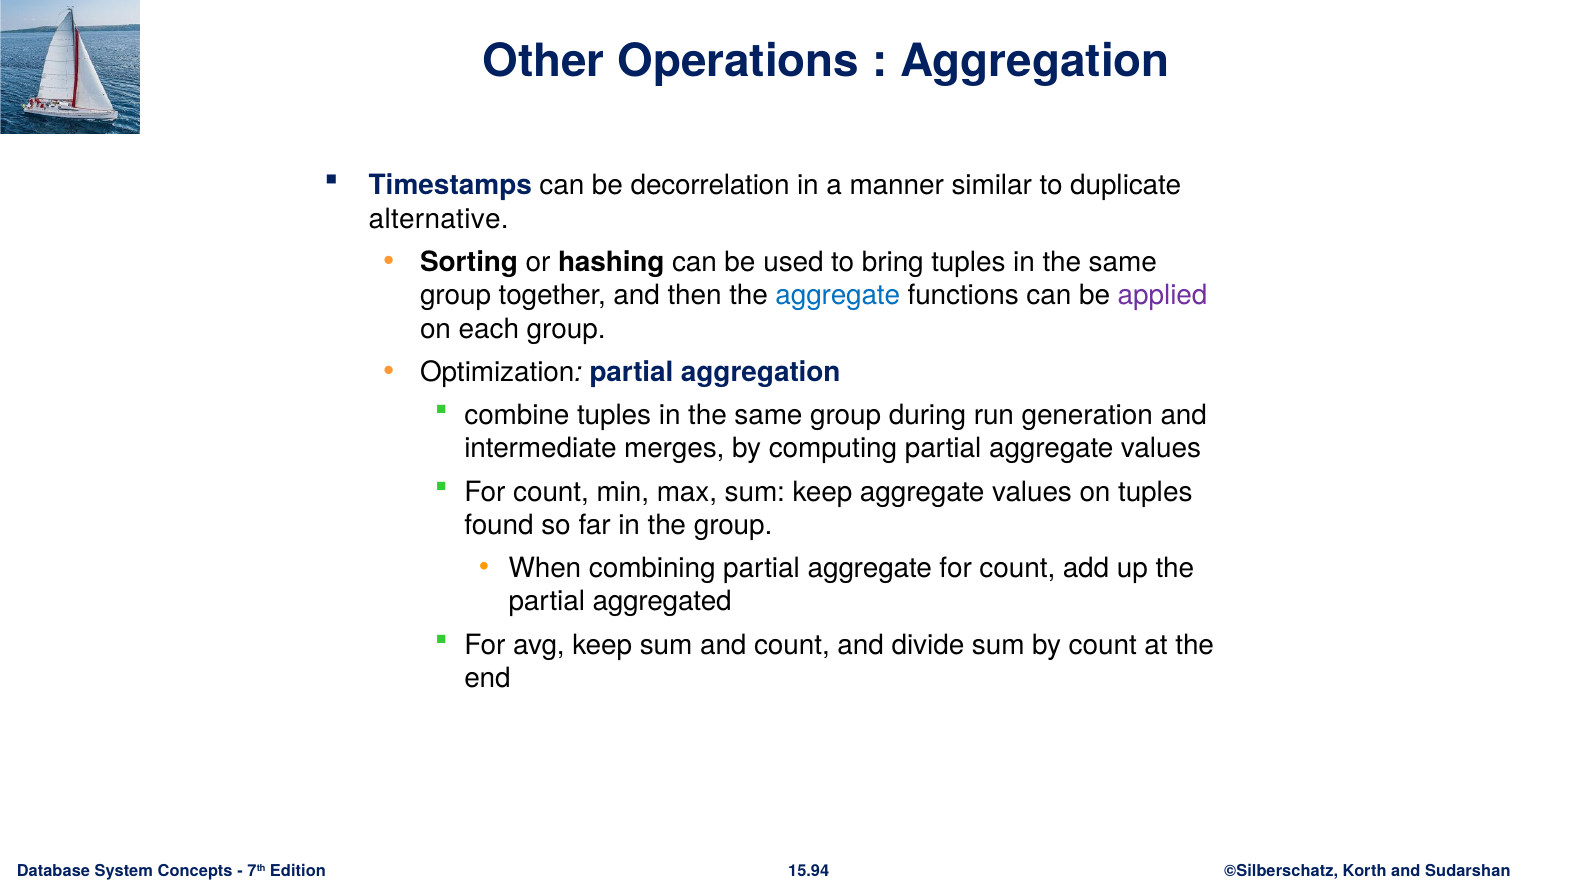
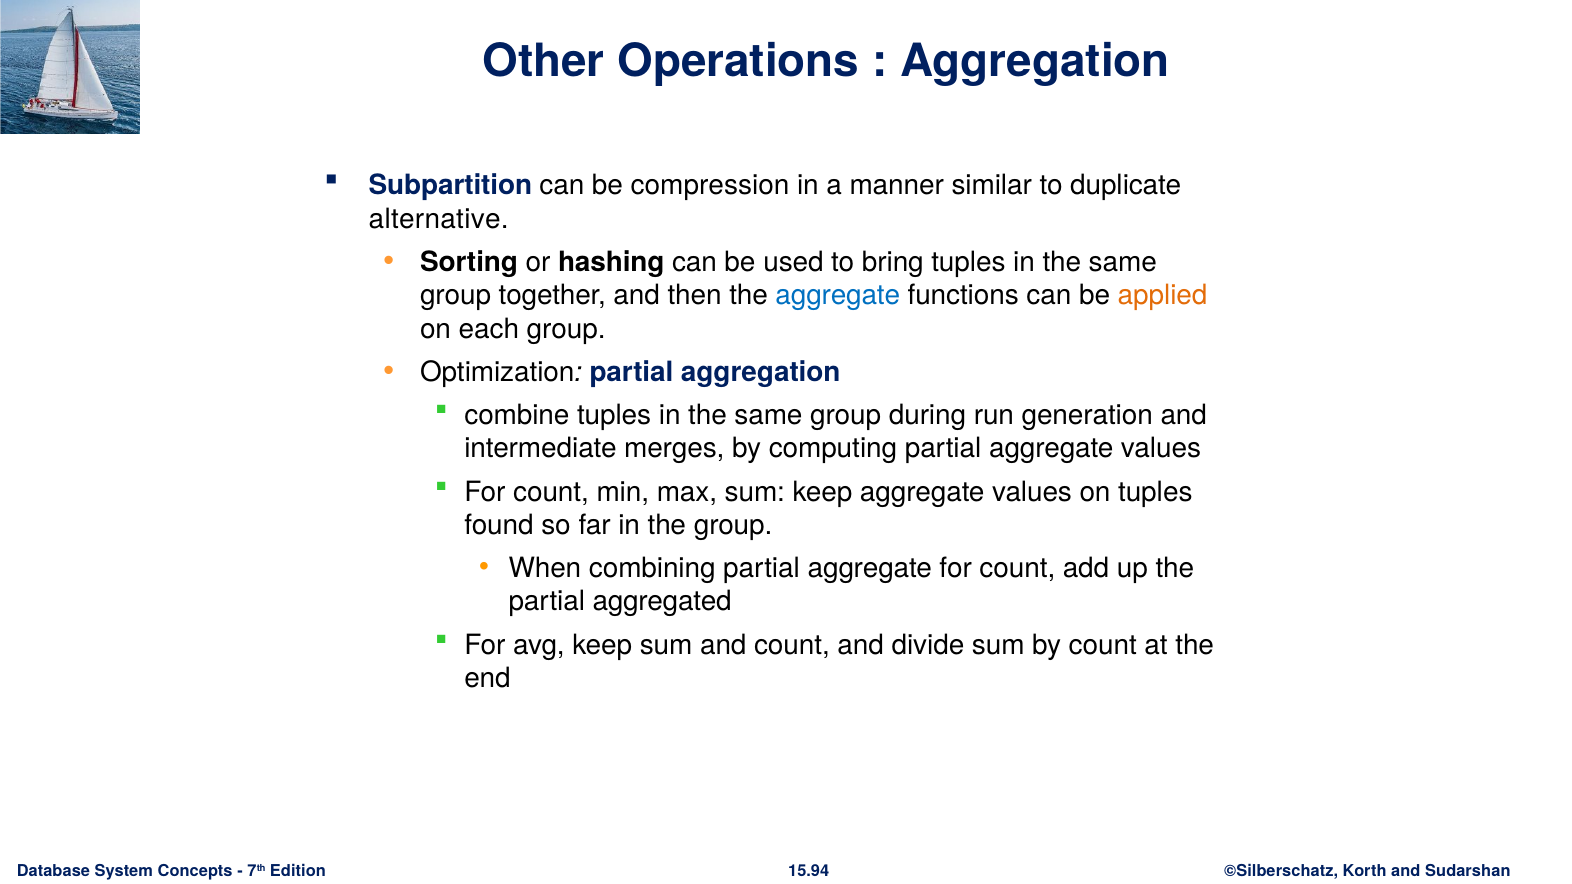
Timestamps: Timestamps -> Subpartition (450, 186)
decorrelation: decorrelation -> compression (710, 186)
applied colour: purple -> orange (1163, 296)
